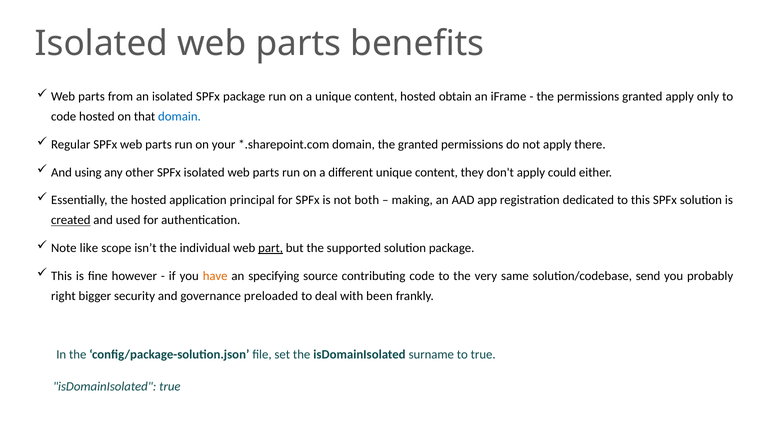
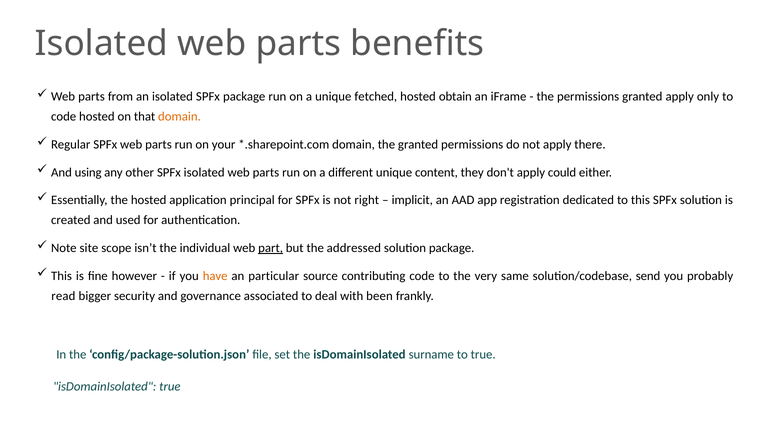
a unique content: content -> fetched (376, 96)
domain colour: blue -> orange (179, 116)
both: both -> right (367, 200)
making: making -> implicit (412, 200)
created underline: present -> none (71, 220)
like: like -> site (89, 248)
supported: supported -> addressed (354, 248)
specifying: specifying -> particular (274, 276)
right: right -> read (63, 296)
preloaded: preloaded -> associated (271, 296)
